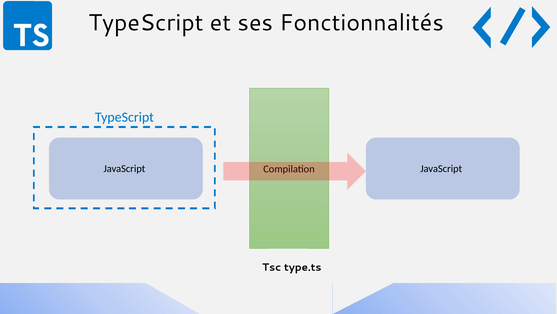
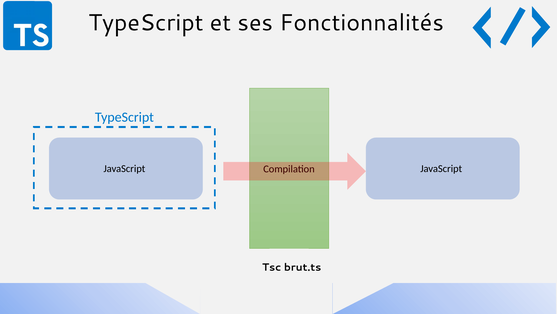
type.ts: type.ts -> brut.ts (303, 267)
